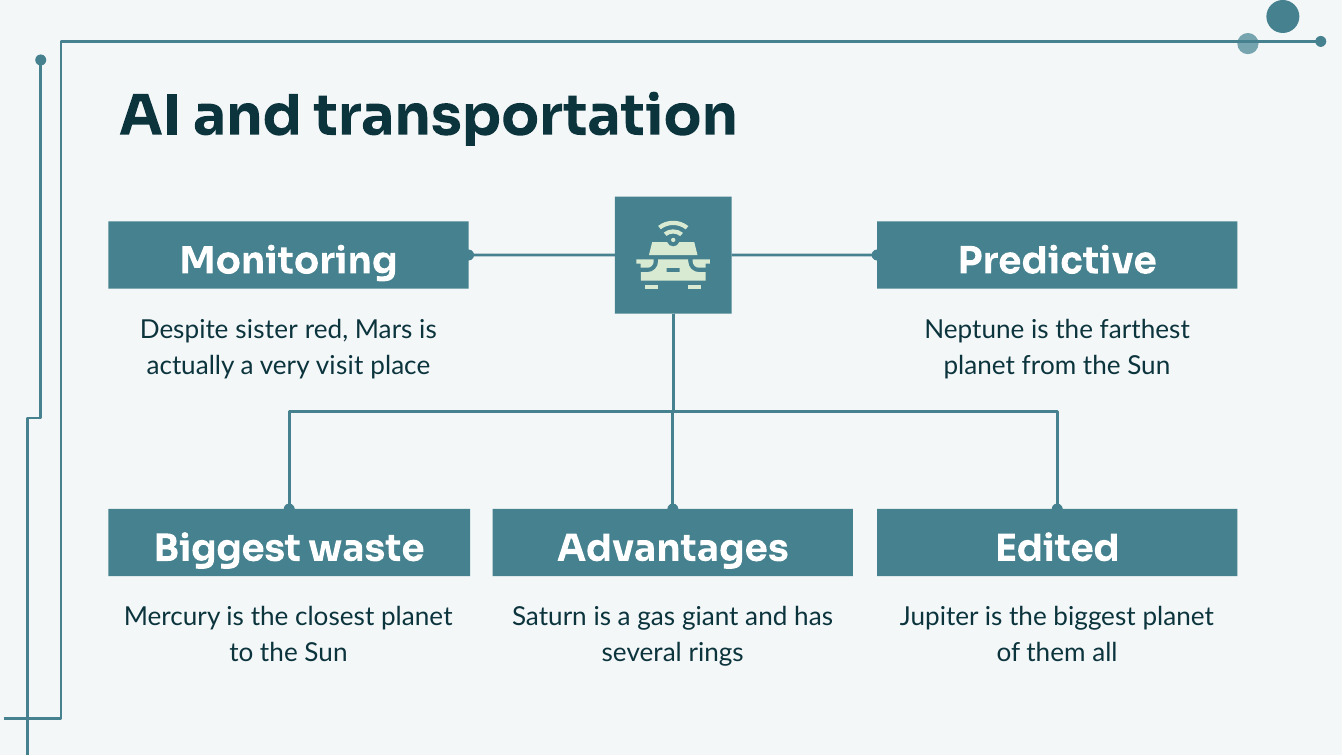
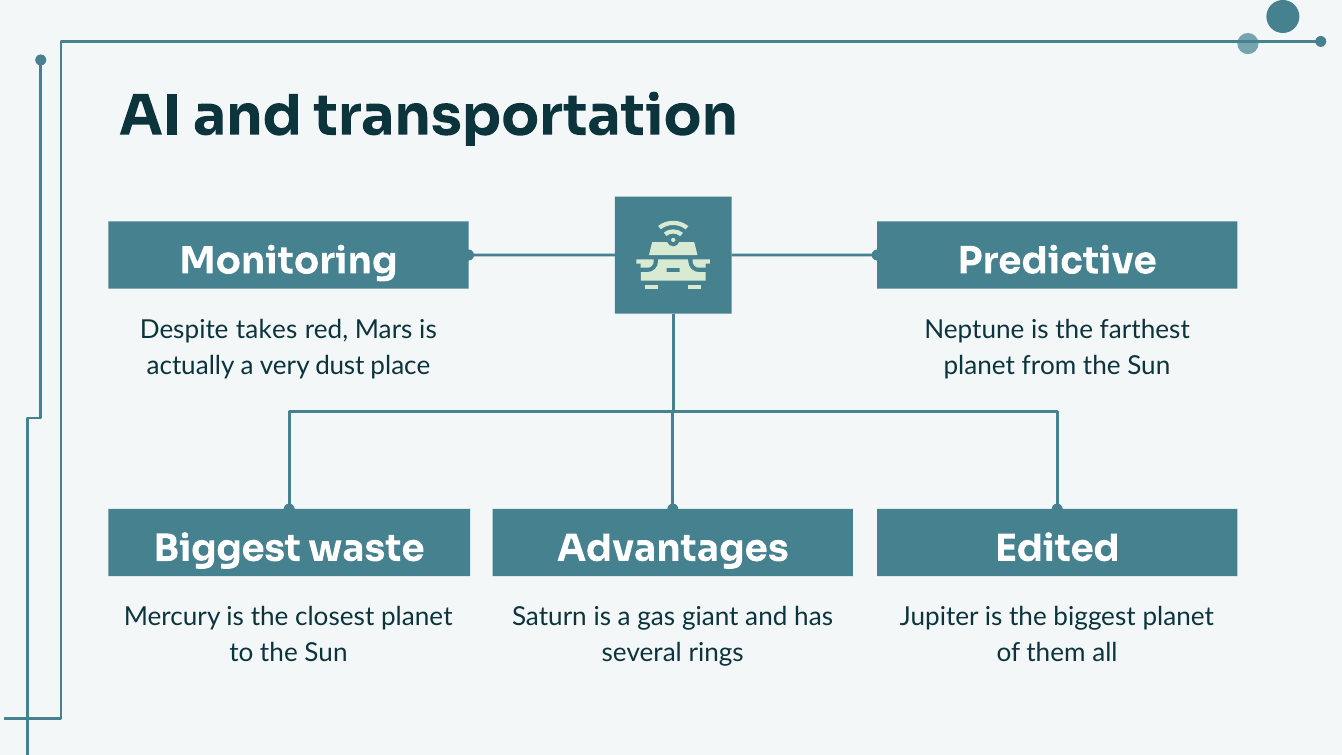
sister: sister -> takes (267, 329)
visit: visit -> dust (340, 365)
